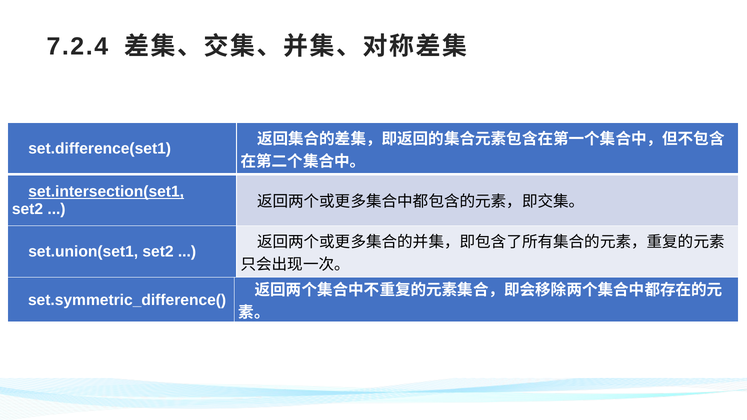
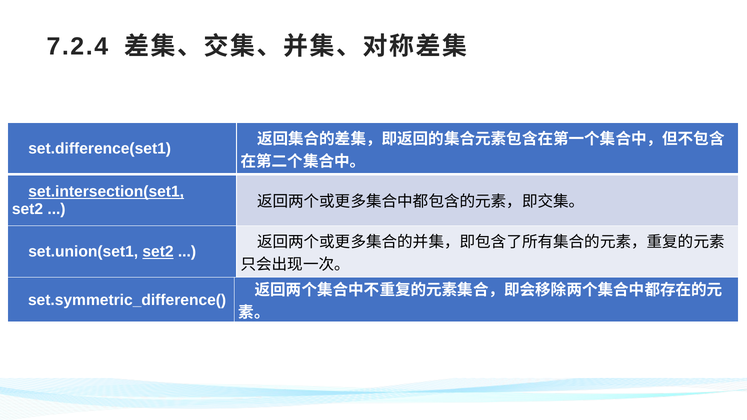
set2 underline: none -> present (158, 252)
